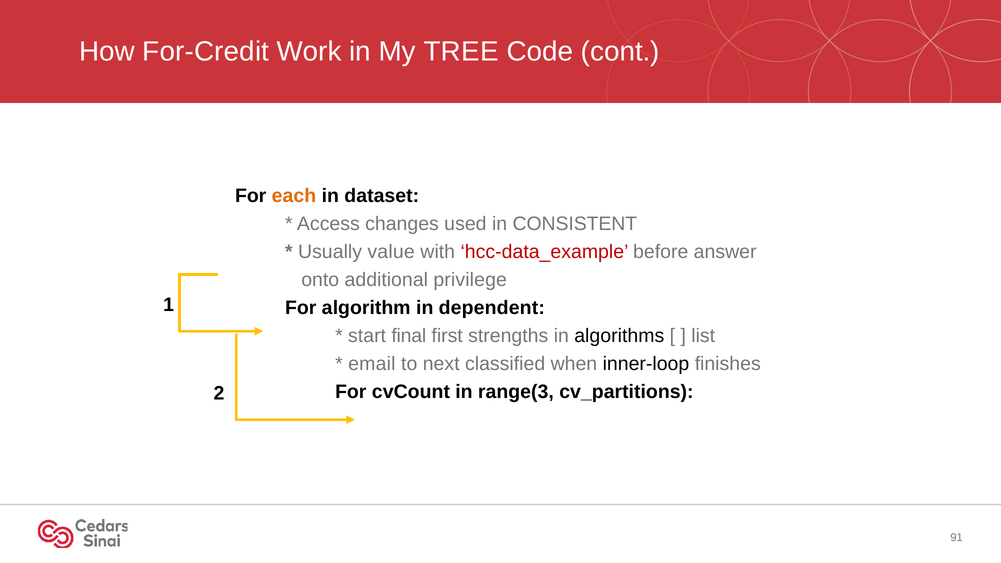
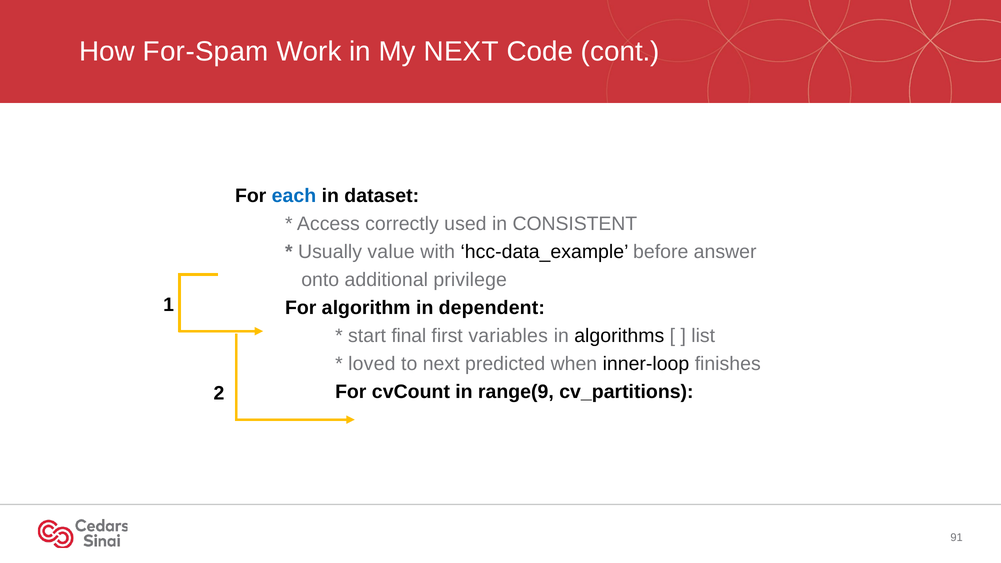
For-Credit: For-Credit -> For-Spam (206, 52)
My TREE: TREE -> NEXT (461, 52)
each colour: orange -> blue (294, 196)
changes: changes -> correctly (402, 224)
hcc-data_example colour: red -> black (544, 252)
strengths: strengths -> variables (508, 336)
email: email -> loved (372, 364)
classified: classified -> predicted (505, 364)
range(3: range(3 -> range(9 (516, 392)
